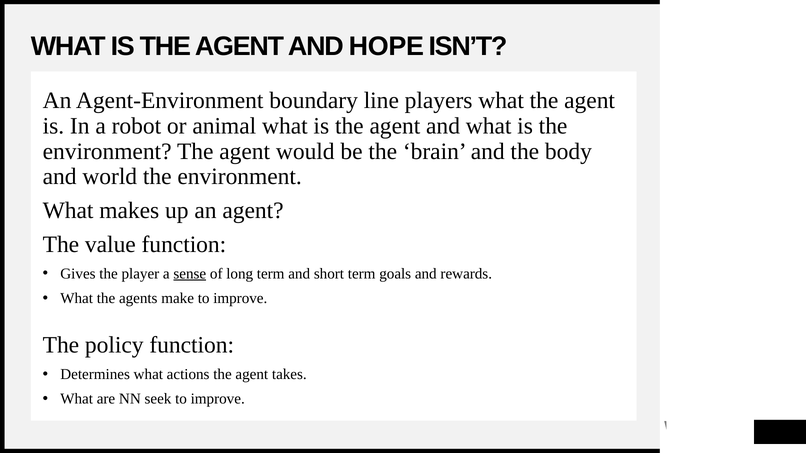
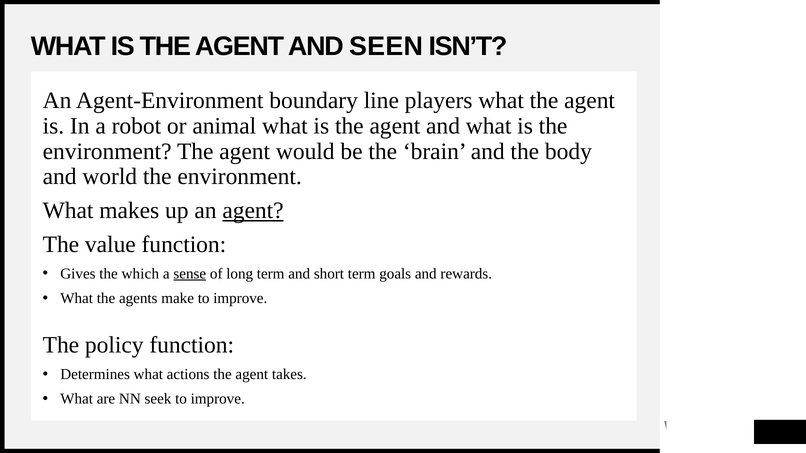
HOPE: HOPE -> SEEN (386, 46)
agent underline: none -> present (253, 211)
player: player -> which (140, 274)
